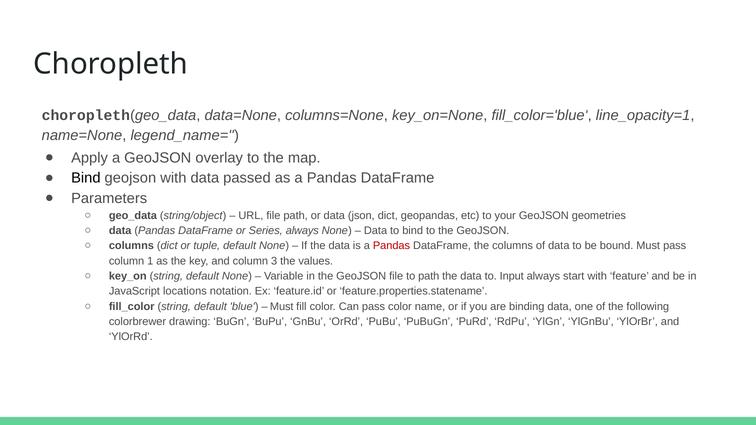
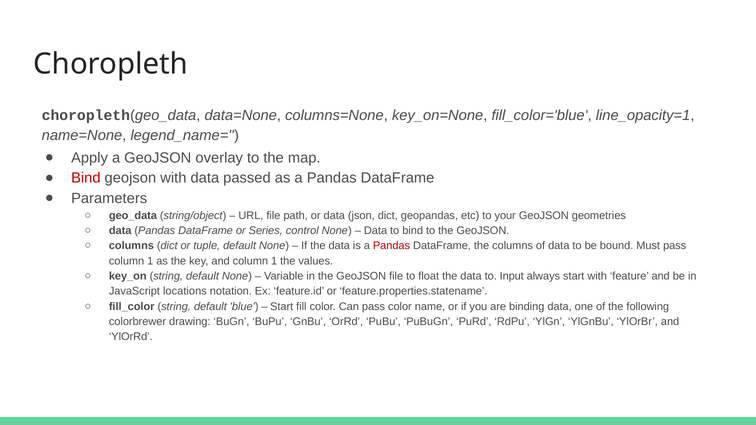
Bind colour: black -> red (86, 178)
Series always: always -> control (302, 231)
and column 3: 3 -> 1 (274, 261)
to path: path -> float (429, 276)
Must: Must -> Start (282, 307)
